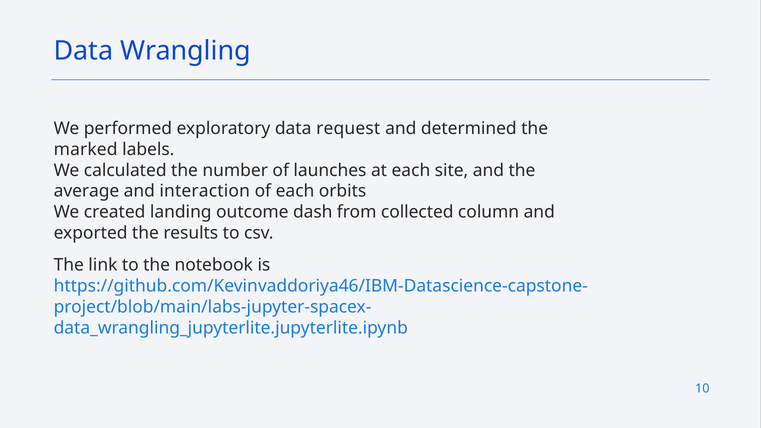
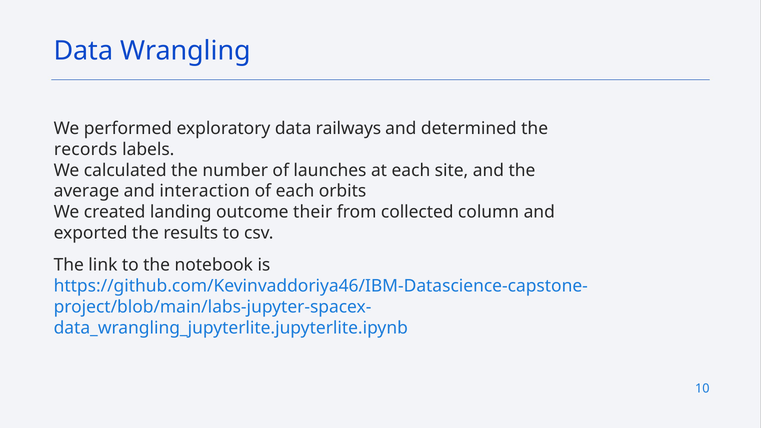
request: request -> railways (348, 128)
marked: marked -> records (86, 149)
dash: dash -> their (313, 212)
